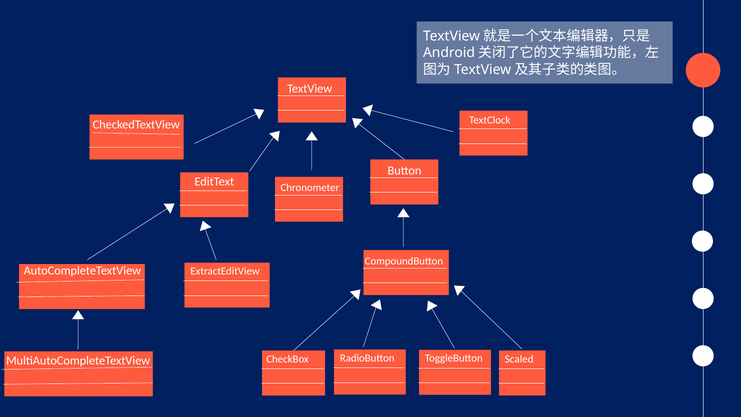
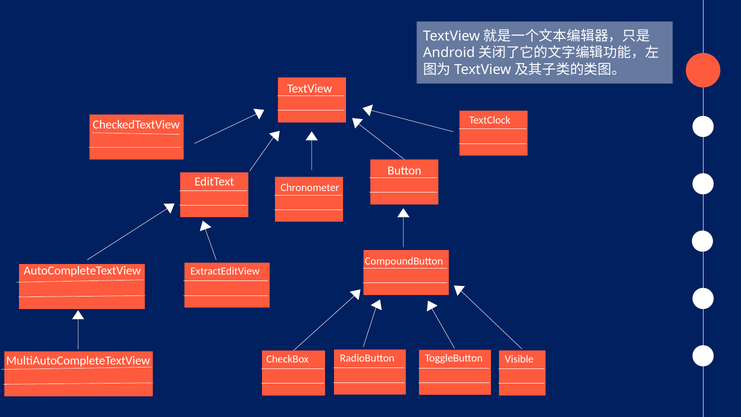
Scaled: Scaled -> Visible (519, 359)
